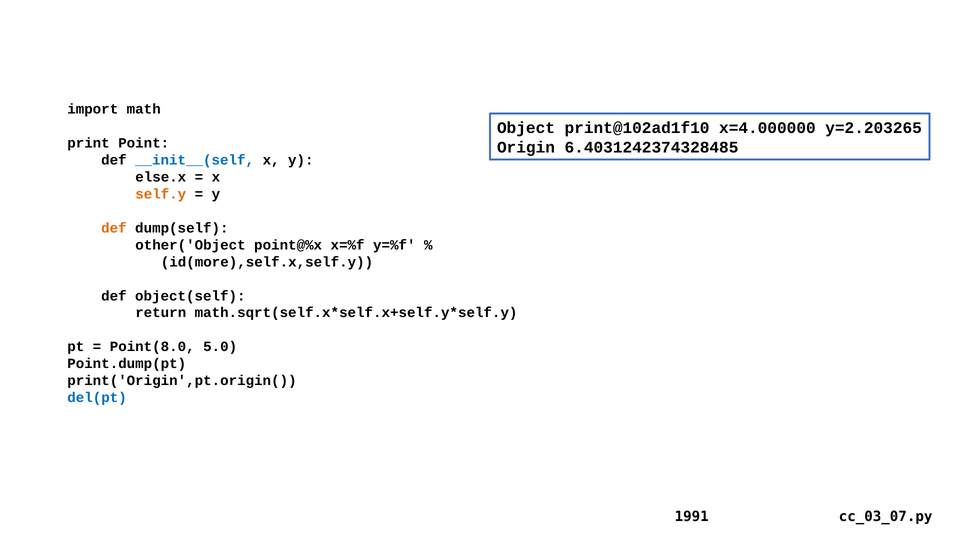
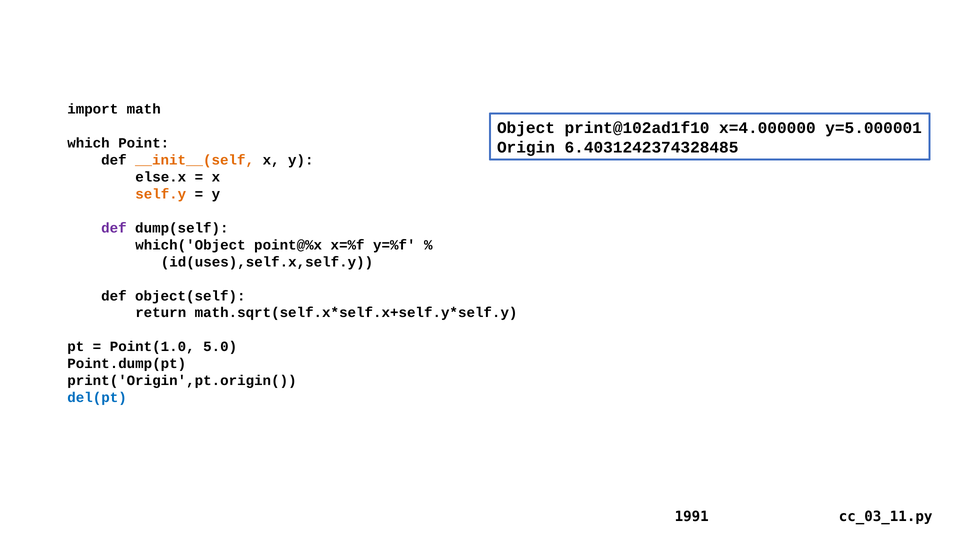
y=2.203265: y=2.203265 -> y=5.000001 (874, 128)
print: print -> which (89, 143)
__init__(self colour: blue -> orange (195, 160)
def colour: orange -> purple (114, 228)
other('Object: other('Object -> which('Object (190, 245)
id(more),self.x,self.y: id(more),self.x,self.y -> id(uses),self.x,self.y (267, 262)
Point(8.0: Point(8.0 -> Point(1.0 (152, 347)
cc_03_07.py: cc_03_07.py -> cc_03_11.py (886, 517)
